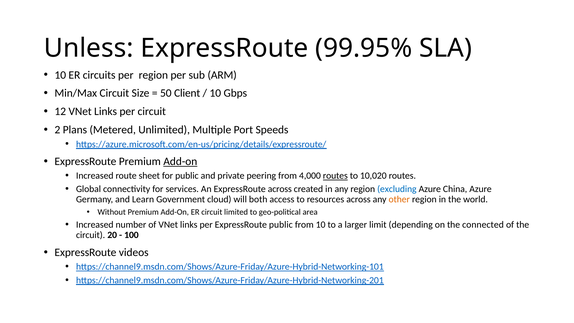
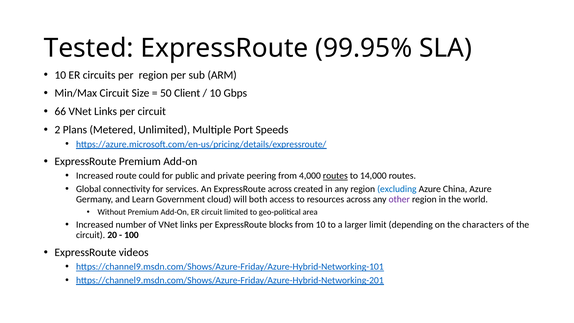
Unless: Unless -> Tested (89, 48)
12: 12 -> 66 (60, 111)
Add-on underline: present -> none (180, 161)
sheet: sheet -> could (149, 176)
10,020: 10,020 -> 14,000 (373, 176)
other colour: orange -> purple (399, 199)
ExpressRoute public: public -> blocks (281, 225)
connected: connected -> characters (483, 225)
